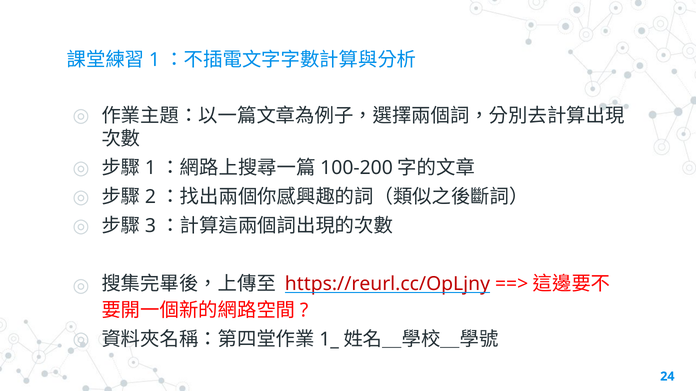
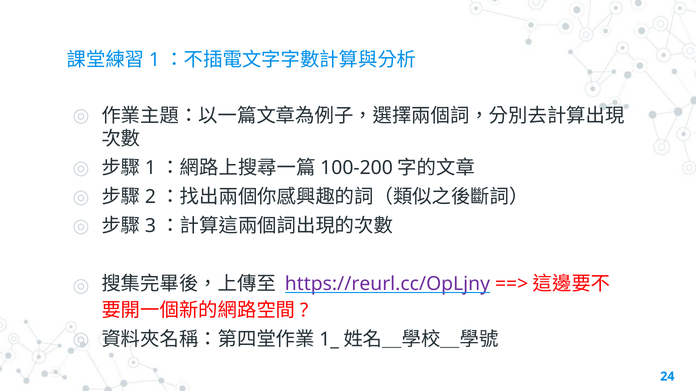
https://reurl.cc/OpLjny colour: red -> purple (387, 284)
